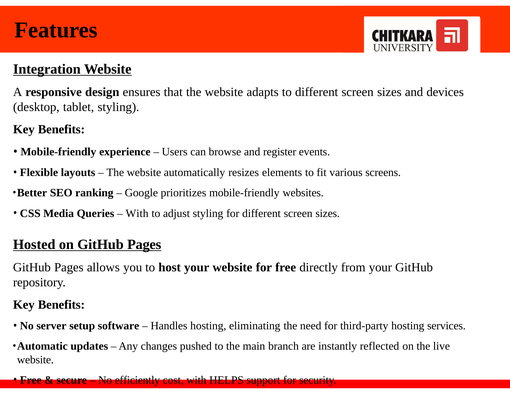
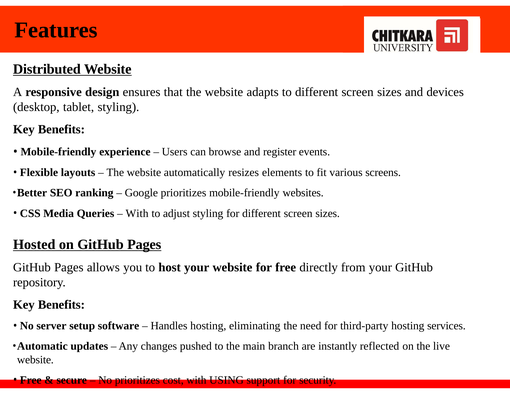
Integration: Integration -> Distributed (47, 69)
No efficiently: efficiently -> prioritizes (137, 380)
HELPS: HELPS -> USING (227, 380)
